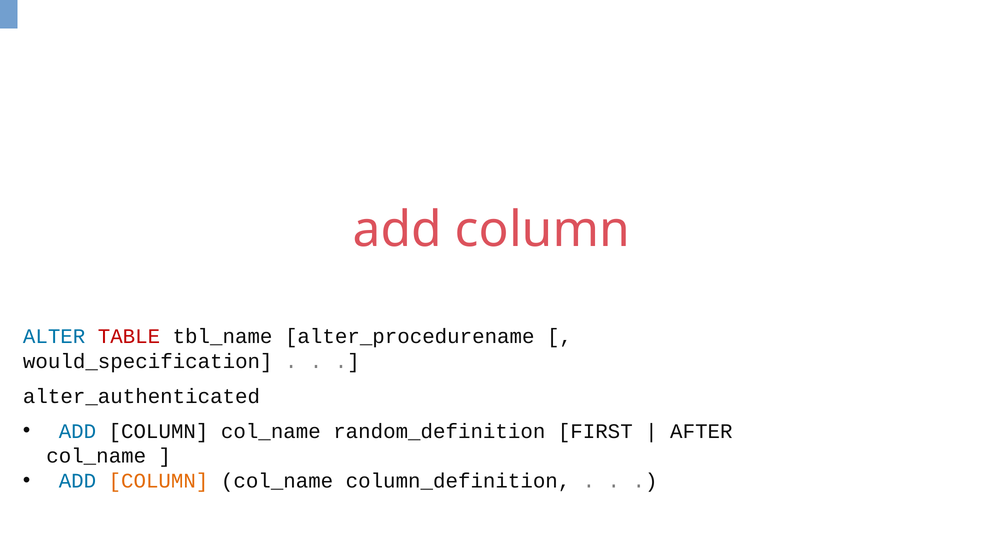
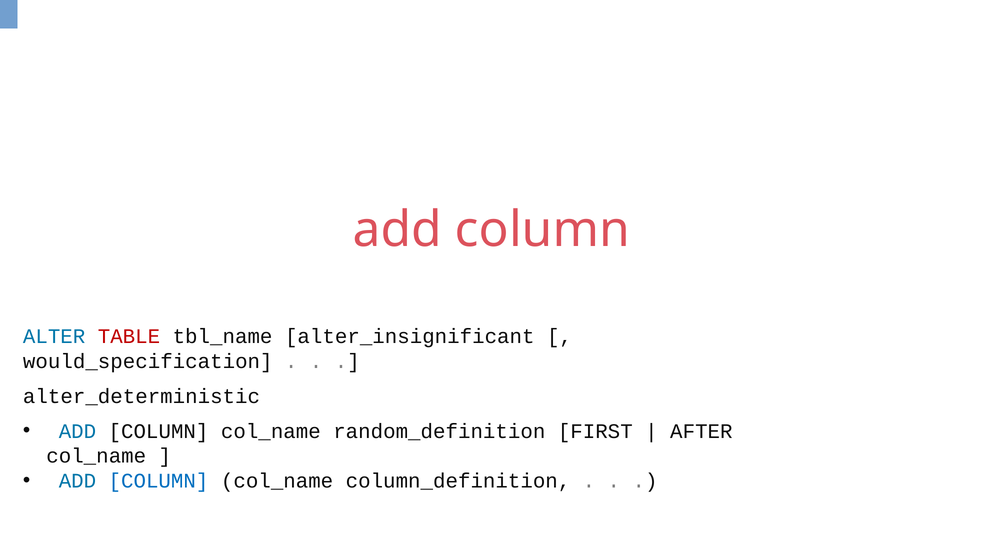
alter_procedurename: alter_procedurename -> alter_insignificant (410, 337)
alter_authenticated: alter_authenticated -> alter_deterministic (142, 396)
COLUMN colour: orange -> blue (158, 481)
